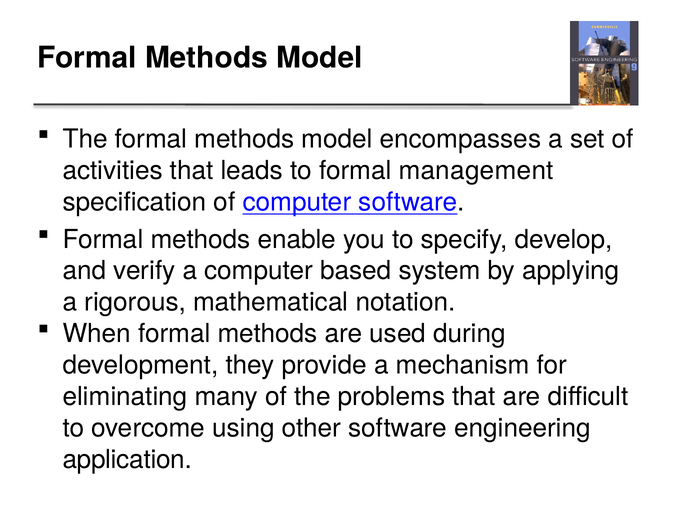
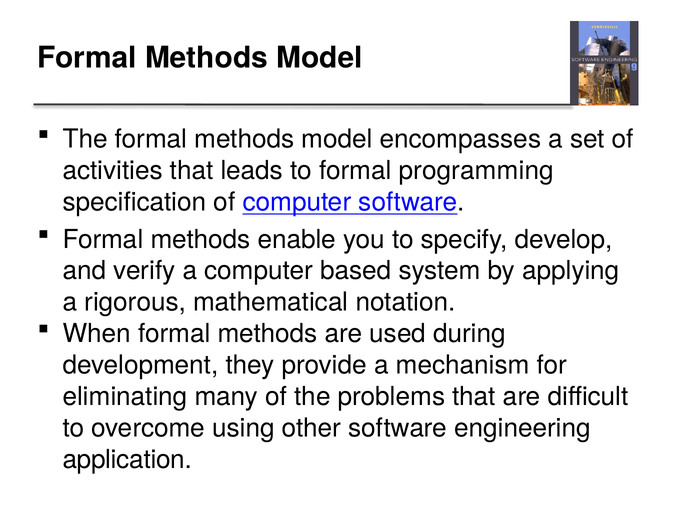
management: management -> programming (476, 170)
